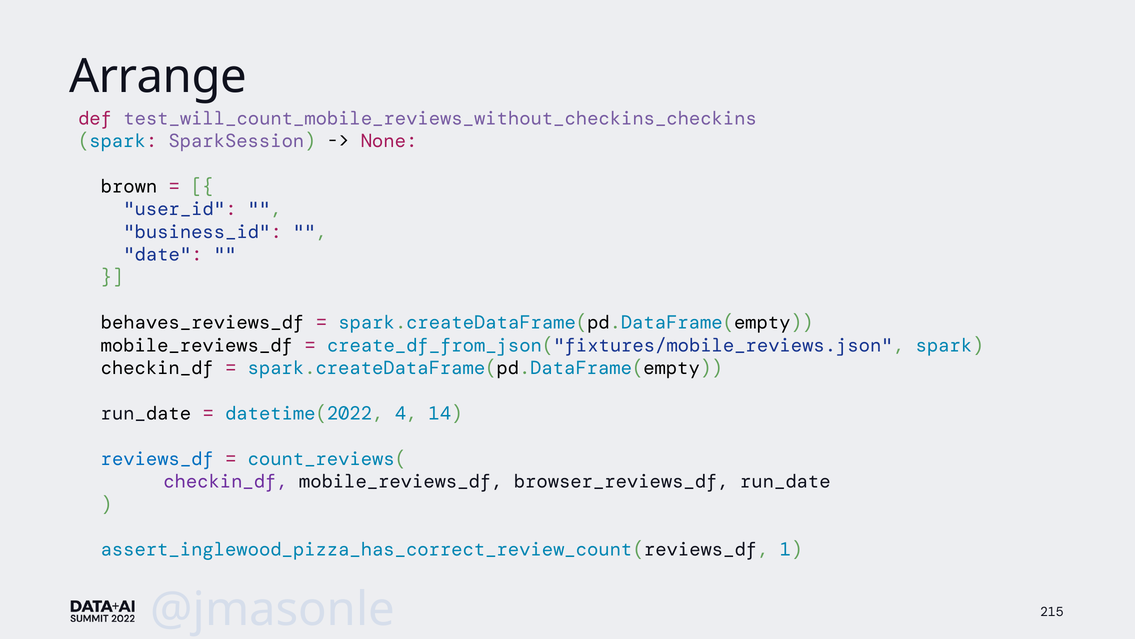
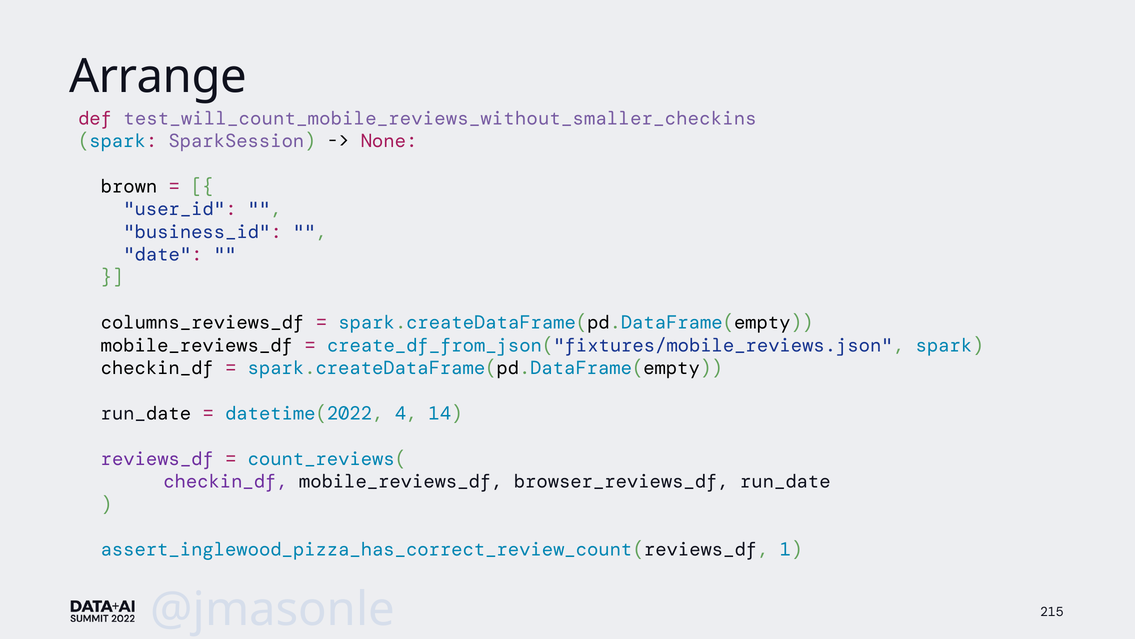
test_will_count_mobile_reviews_without_checkins_checkins: test_will_count_mobile_reviews_without_checkins_checkins -> test_will_count_mobile_reviews_without_smaller_checkins (440, 118)
behaves_reviews_df: behaves_reviews_df -> columns_reviews_df (202, 322)
reviews_df colour: blue -> purple (157, 459)
